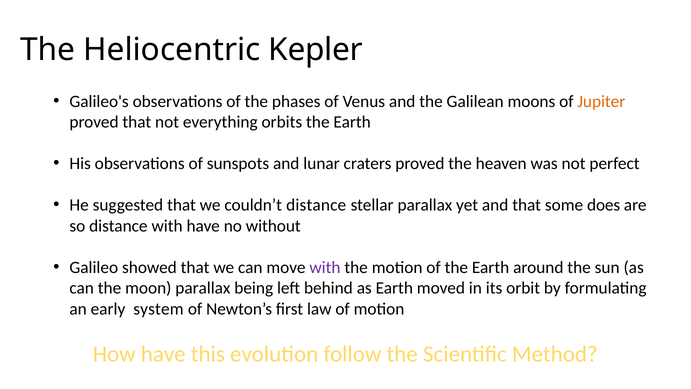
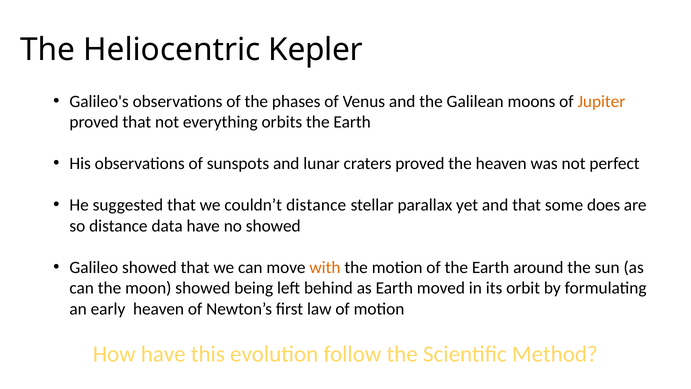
distance with: with -> data (167, 226)
no without: without -> showed (273, 226)
with colour: purple -> orange (325, 267)
moon parallax: parallax -> showed (203, 288)
early system: system -> heaven (159, 309)
